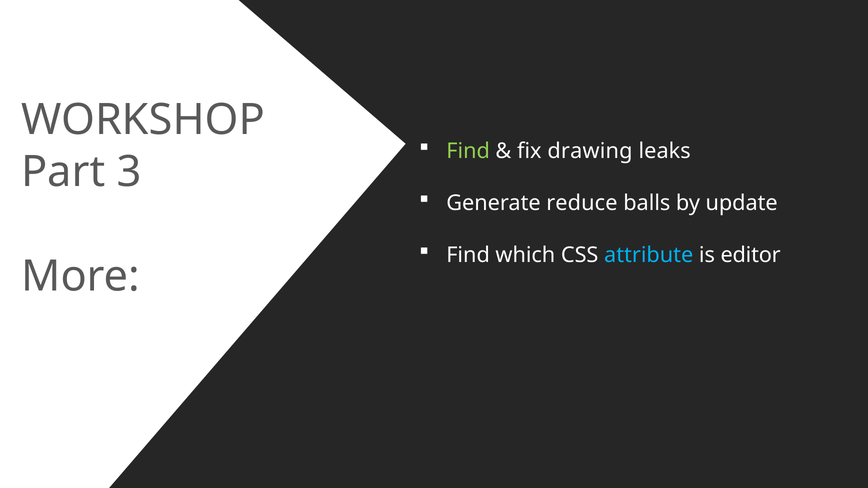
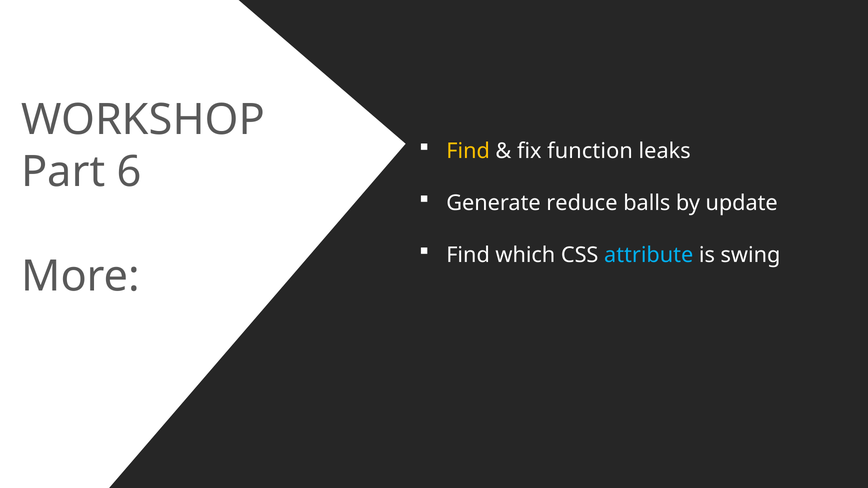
Find colour: light green -> yellow (468, 151)
drawing: drawing -> function (590, 151)
3: 3 -> 6 (129, 172)
editor: editor -> swing (750, 255)
